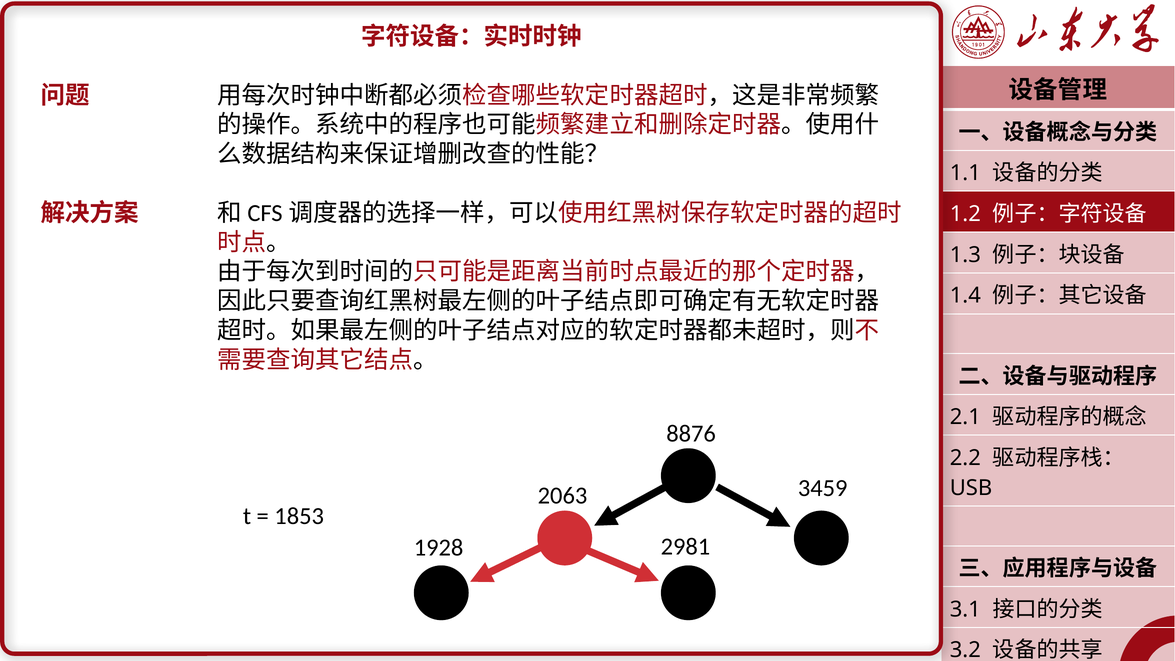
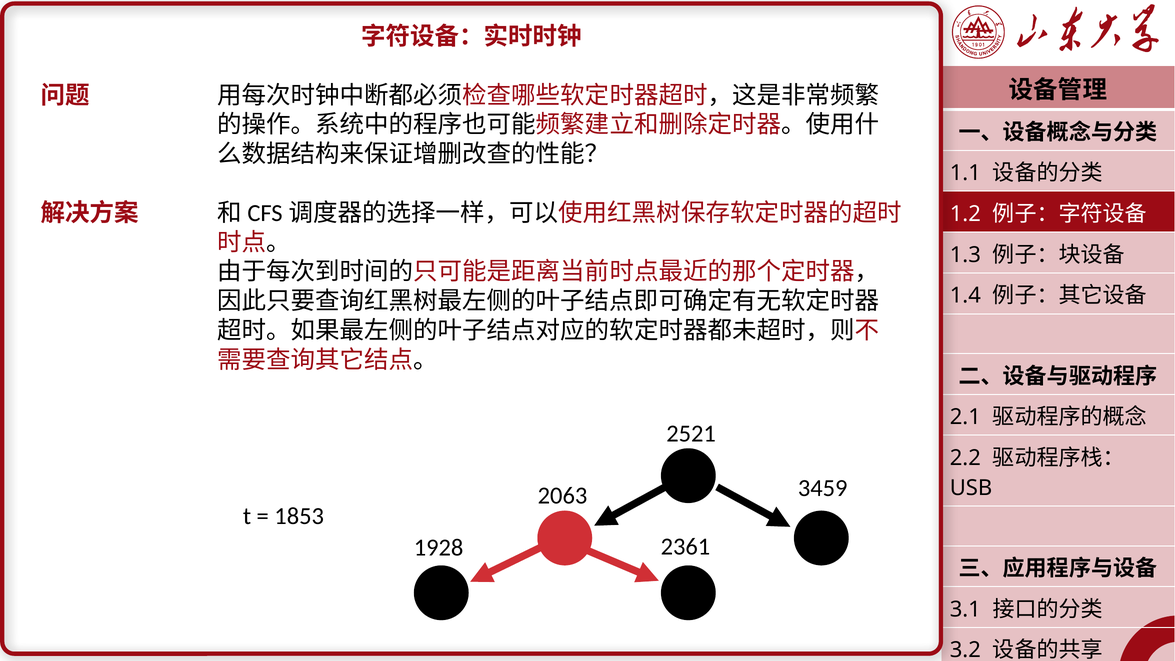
8876: 8876 -> 2521 (691, 433)
2981: 2981 -> 2361 (685, 546)
